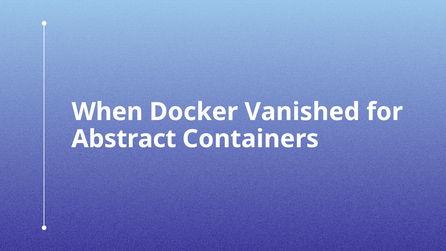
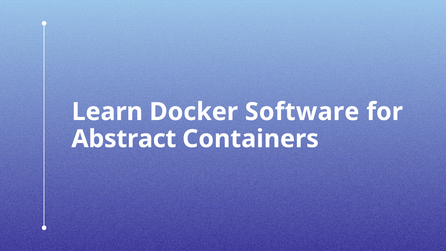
When: When -> Learn (107, 112)
Vanished: Vanished -> Software (302, 112)
